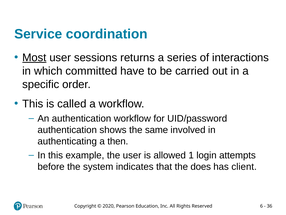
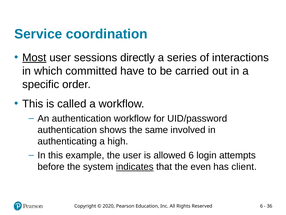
returns: returns -> directly (138, 58)
then: then -> high (118, 141)
allowed 1: 1 -> 6 (191, 155)
indicates underline: none -> present (135, 166)
does: does -> even (201, 166)
